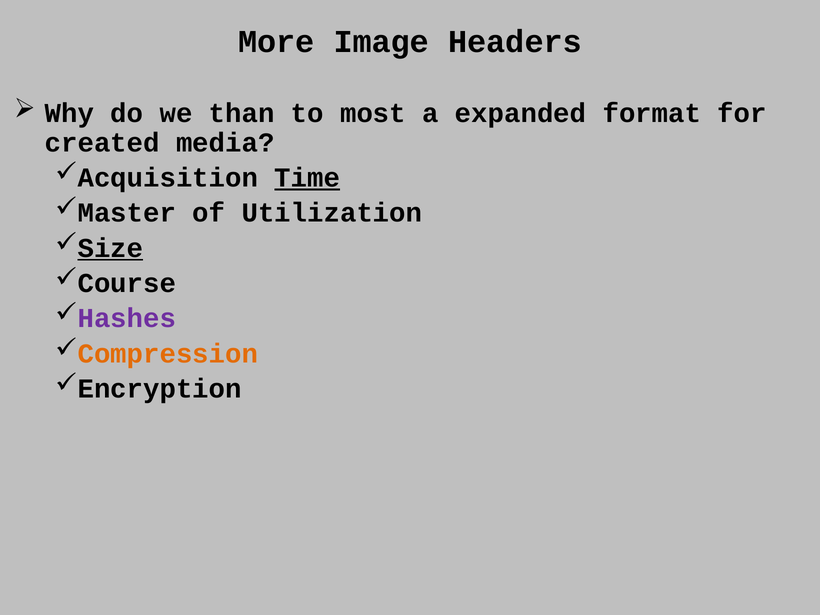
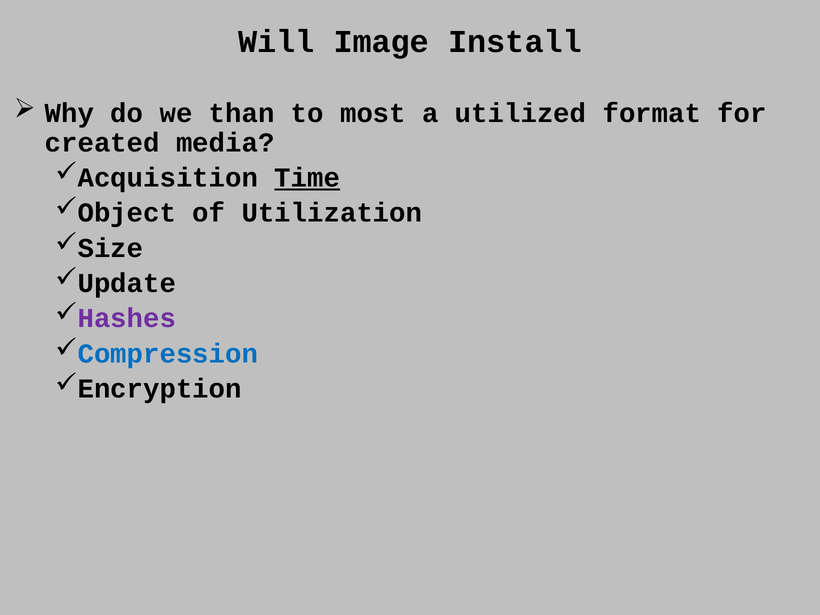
More: More -> Will (276, 42)
Headers: Headers -> Install (515, 42)
expanded: expanded -> utilized (521, 113)
Master: Master -> Object (127, 213)
Size underline: present -> none (110, 248)
Course: Course -> Update (127, 283)
Compression colour: orange -> blue (168, 354)
